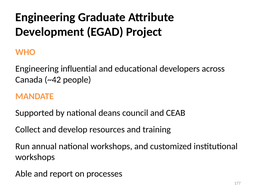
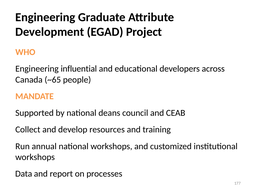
~42: ~42 -> ~65 (53, 80)
Able: Able -> Data (24, 174)
